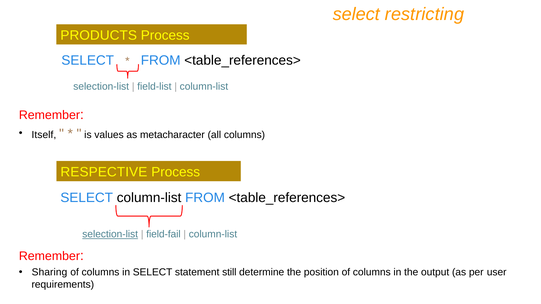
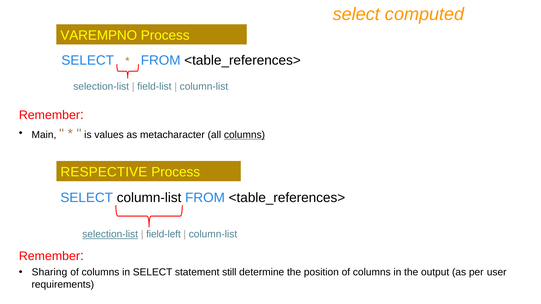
restricting: restricting -> computed (425, 14)
PRODUCTS: PRODUCTS -> VAREMPNO (99, 35)
Itself: Itself -> Main (44, 135)
columns underline: none -> present (244, 135)
field-fail: field-fail -> field-left (163, 234)
